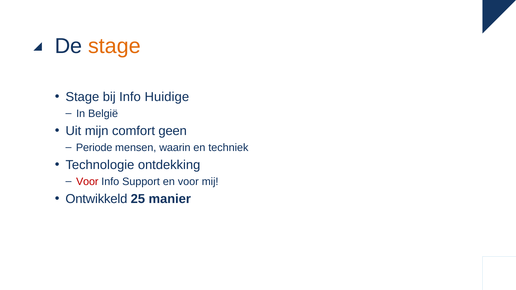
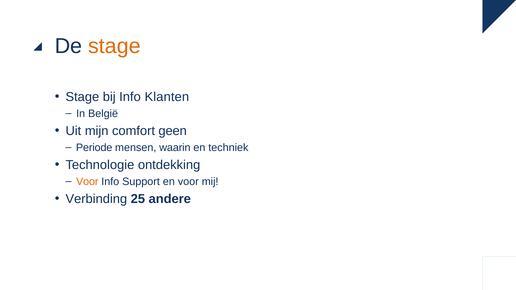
Huidige: Huidige -> Klanten (167, 97)
Voor colour: red -> orange (87, 182)
Ontwikkeld: Ontwikkeld -> Verbinding (96, 199)
manier: manier -> andere (170, 199)
